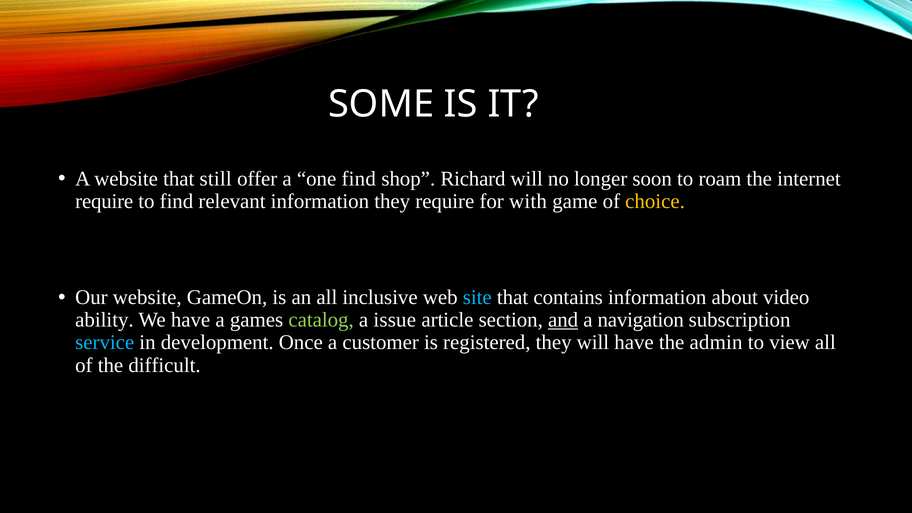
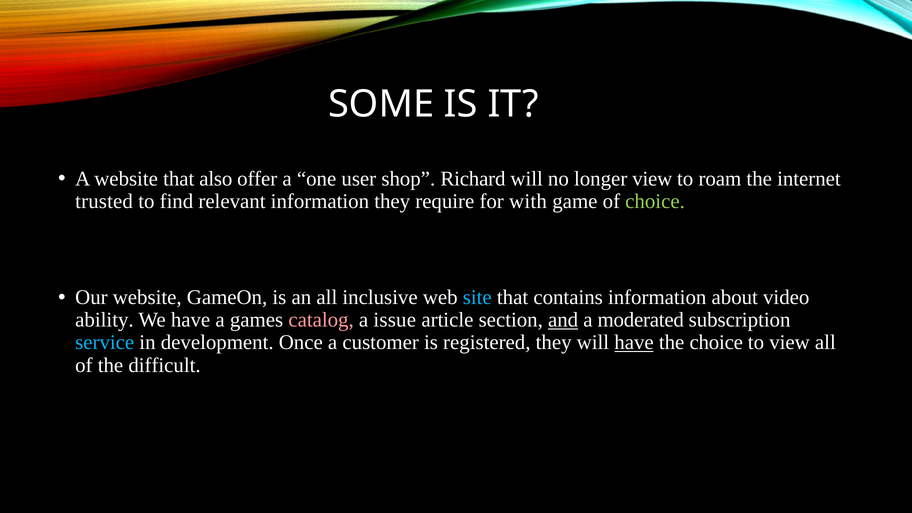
still: still -> also (216, 179)
one find: find -> user (359, 179)
longer soon: soon -> view (652, 179)
require: require -> trusted (104, 201)
choice colour: yellow -> light green (655, 201)
catalog colour: light green -> pink (321, 320)
navigation: navigation -> moderated (641, 320)
have underline: none -> present (634, 343)
the admin: admin -> choice (716, 343)
